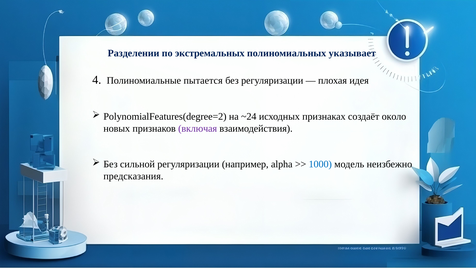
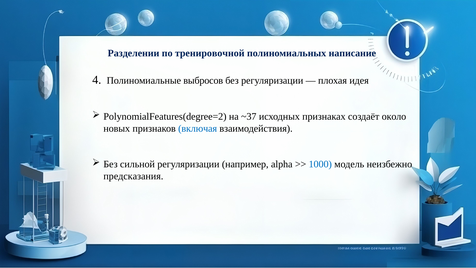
экстремальных: экстремальных -> тренировочной (210, 53)
указывает: указывает -> написание (352, 53)
пытается: пытается -> выбросов (203, 80)
~24: ~24 -> ~37 (249, 117)
включая colour: purple -> blue (198, 128)
